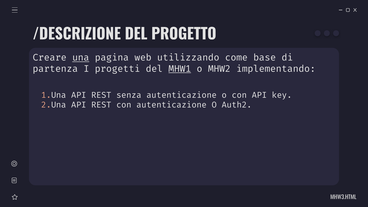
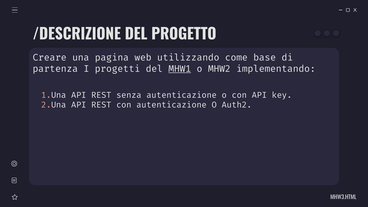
una underline: present -> none (81, 58)
